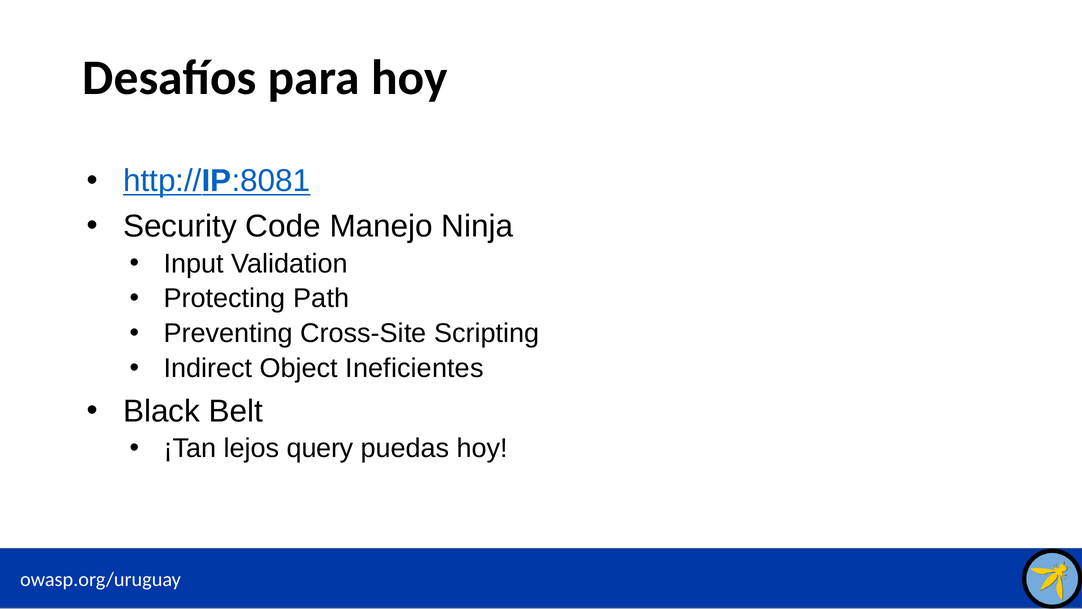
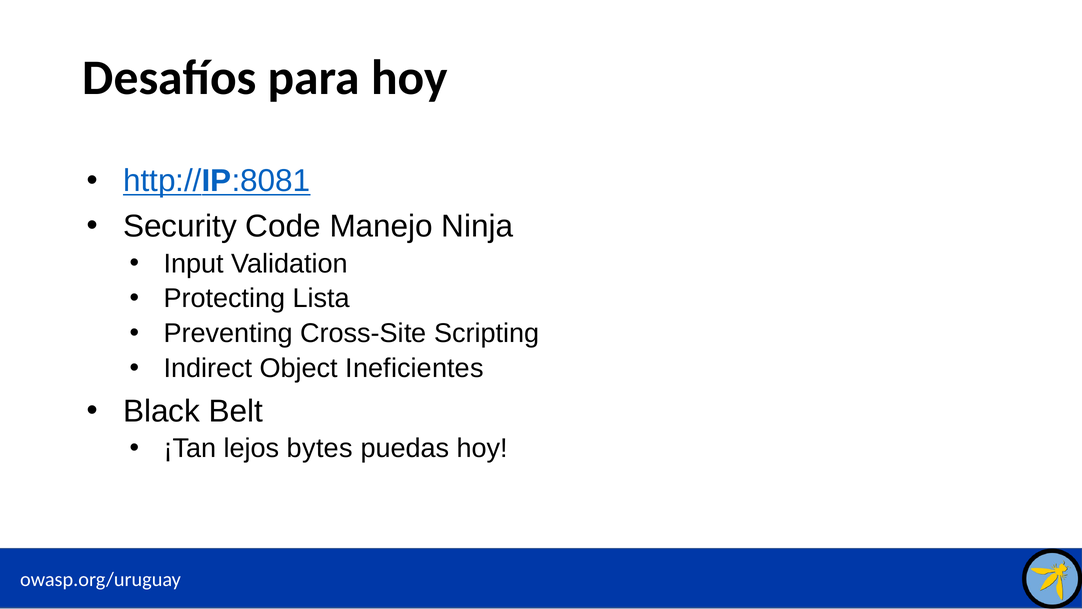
Path: Path -> Lista (321, 298)
query: query -> bytes (320, 448)
